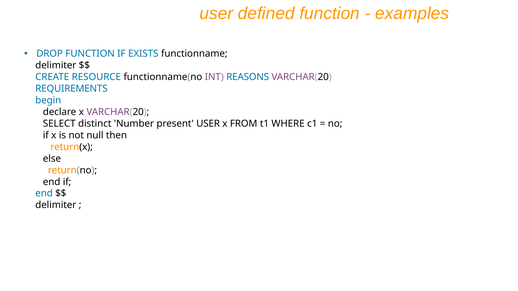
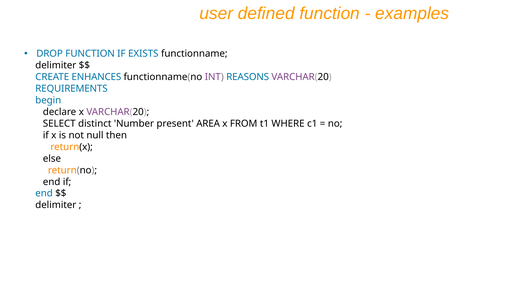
RESOURCE: RESOURCE -> ENHANCES (96, 77)
present USER: USER -> AREA (208, 124)
